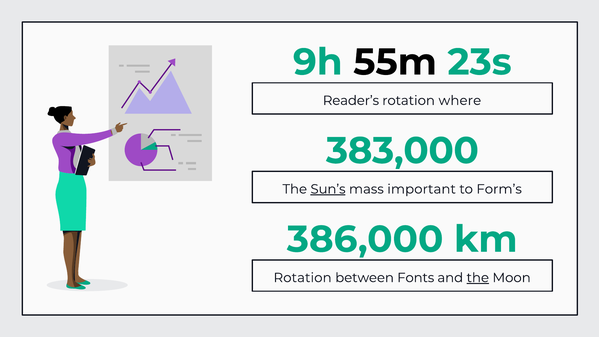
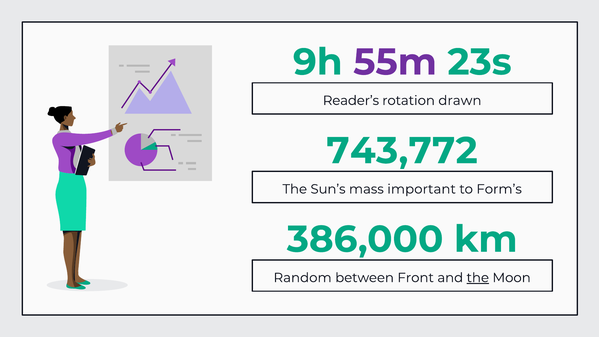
55m colour: black -> purple (395, 62)
where: where -> drawn (460, 101)
383,000: 383,000 -> 743,772 (402, 151)
Sun’s underline: present -> none (328, 189)
Rotation: Rotation -> Random (303, 278)
Fonts: Fonts -> Front (416, 278)
